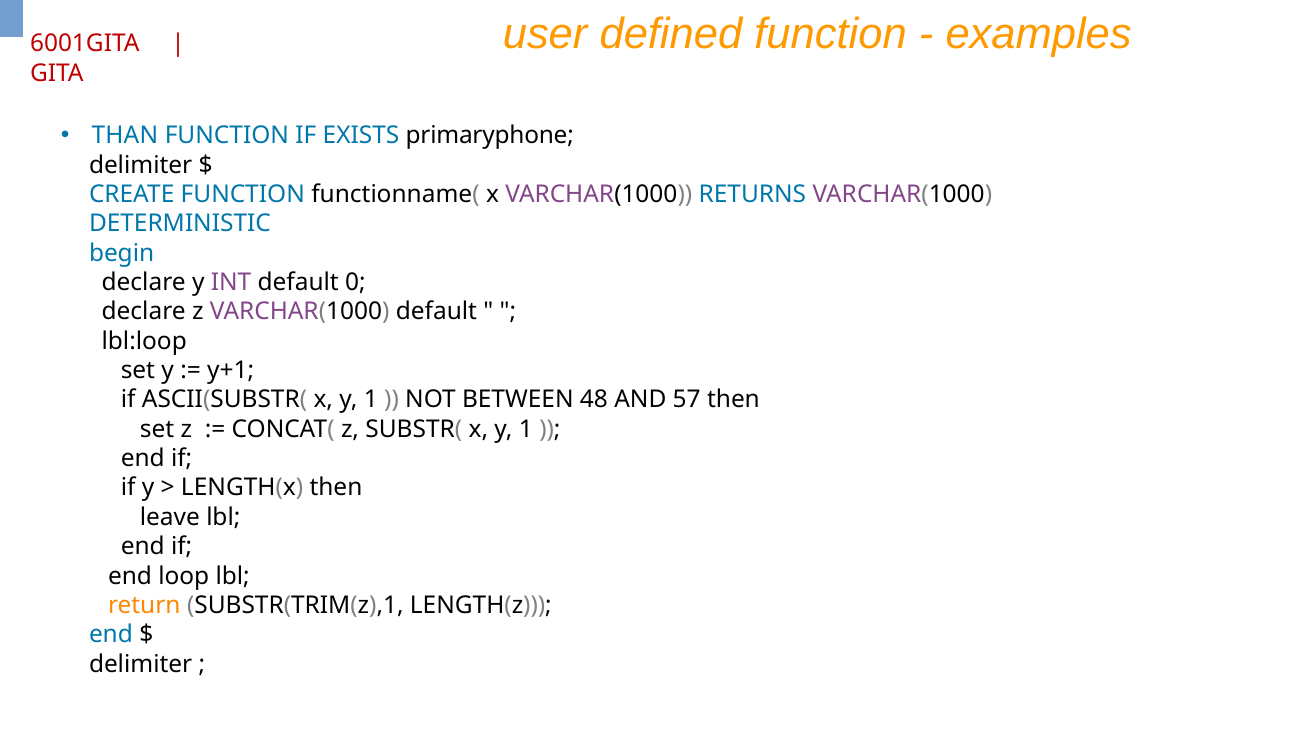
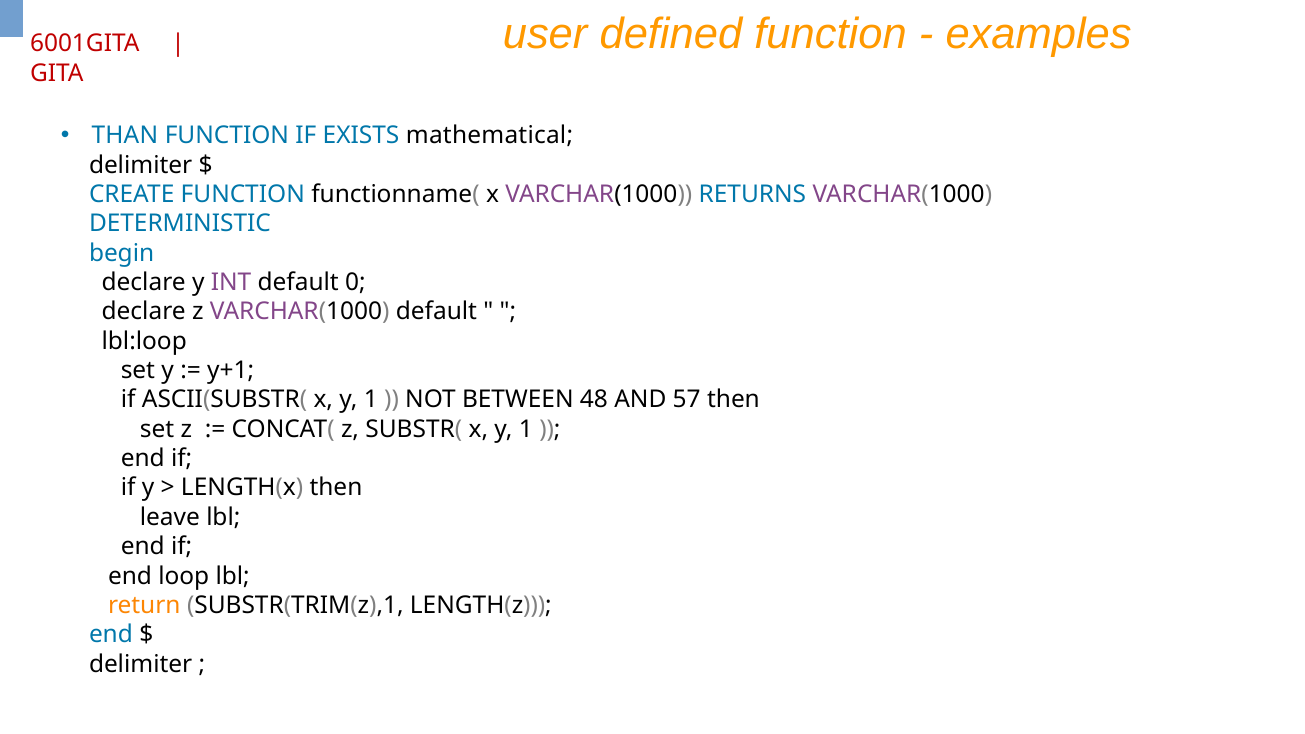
primaryphone: primaryphone -> mathematical (489, 136)
